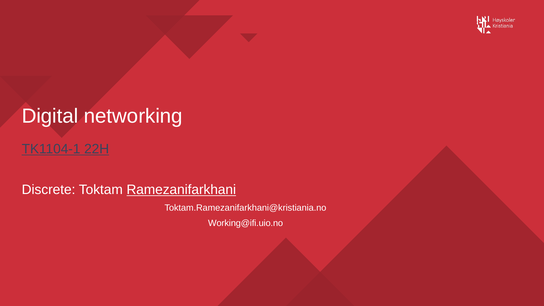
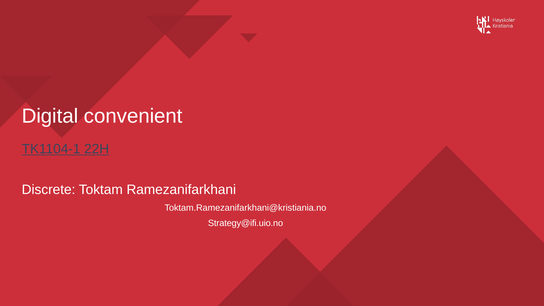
networking: networking -> convenient (133, 116)
Ramezanifarkhani underline: present -> none (181, 190)
Working@ifi.uio.no: Working@ifi.uio.no -> Strategy@ifi.uio.no (246, 223)
